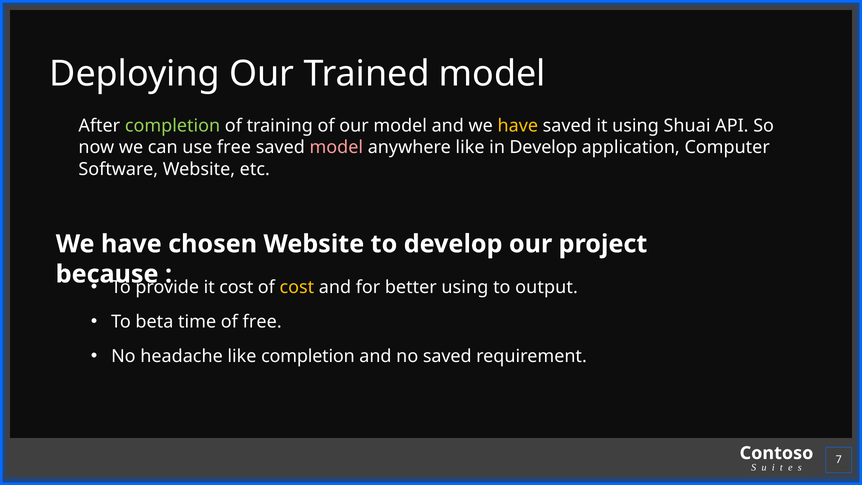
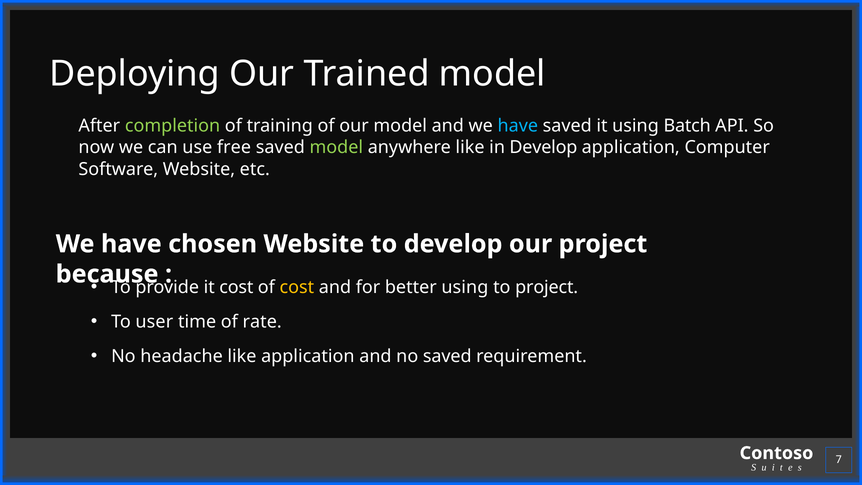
have colour: yellow -> light blue (518, 126)
Shuai: Shuai -> Batch (687, 126)
model colour: pink -> light green (336, 147)
to output: output -> project (547, 287)
beta: beta -> user (154, 322)
of free: free -> rate (262, 322)
like completion: completion -> application (308, 356)
